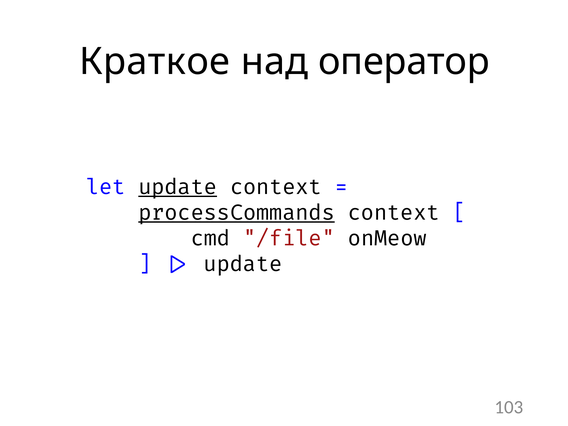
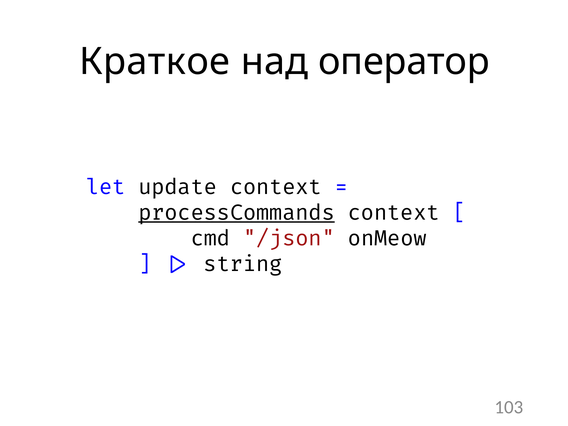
update underline: present -> none (178, 187)
/file: /file -> /json (289, 238)
update: update -> string (243, 264)
